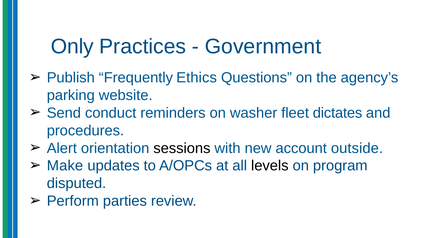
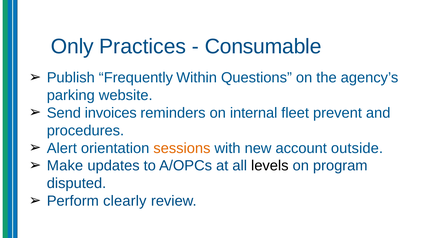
Government: Government -> Consumable (263, 47)
Ethics: Ethics -> Within (197, 78)
conduct: conduct -> invoices (111, 113)
washer: washer -> internal (254, 113)
dictates: dictates -> prevent (337, 113)
sessions colour: black -> orange (182, 148)
parties: parties -> clearly (125, 201)
